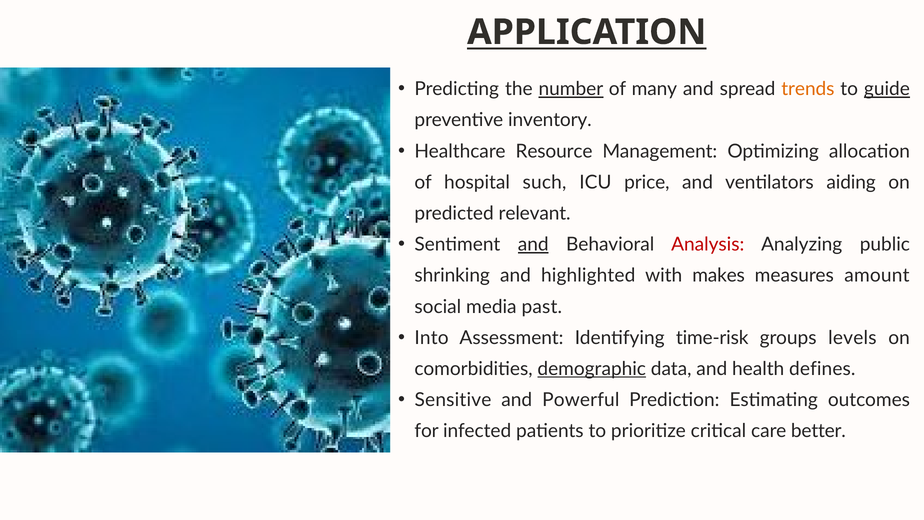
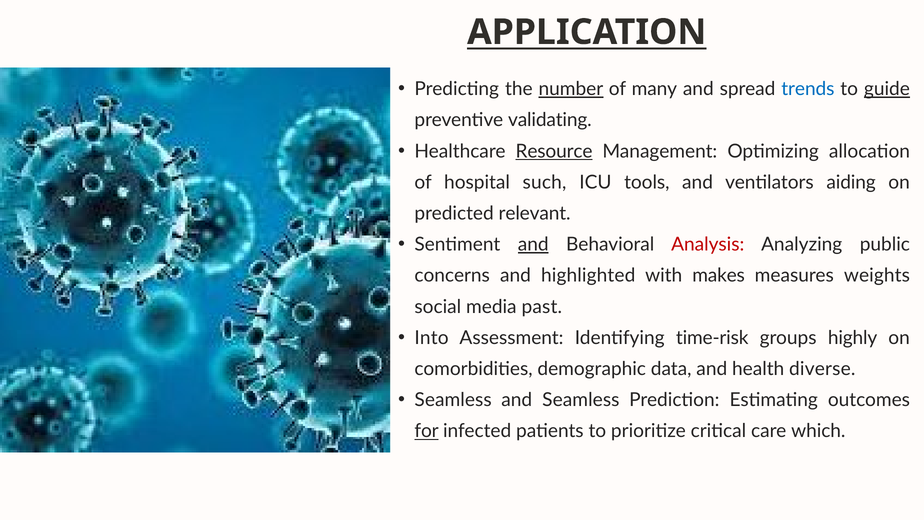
trends colour: orange -> blue (808, 89)
inventory: inventory -> validating (550, 120)
Resource underline: none -> present (554, 151)
price: price -> tools (647, 182)
shrinking: shrinking -> concerns (452, 275)
amount: amount -> weights (877, 275)
levels: levels -> highly (853, 338)
demographic underline: present -> none (592, 369)
defines: defines -> diverse (822, 369)
Sensitive: Sensitive -> Seamless (453, 400)
and Powerful: Powerful -> Seamless (581, 400)
for underline: none -> present (427, 431)
better: better -> which (818, 431)
